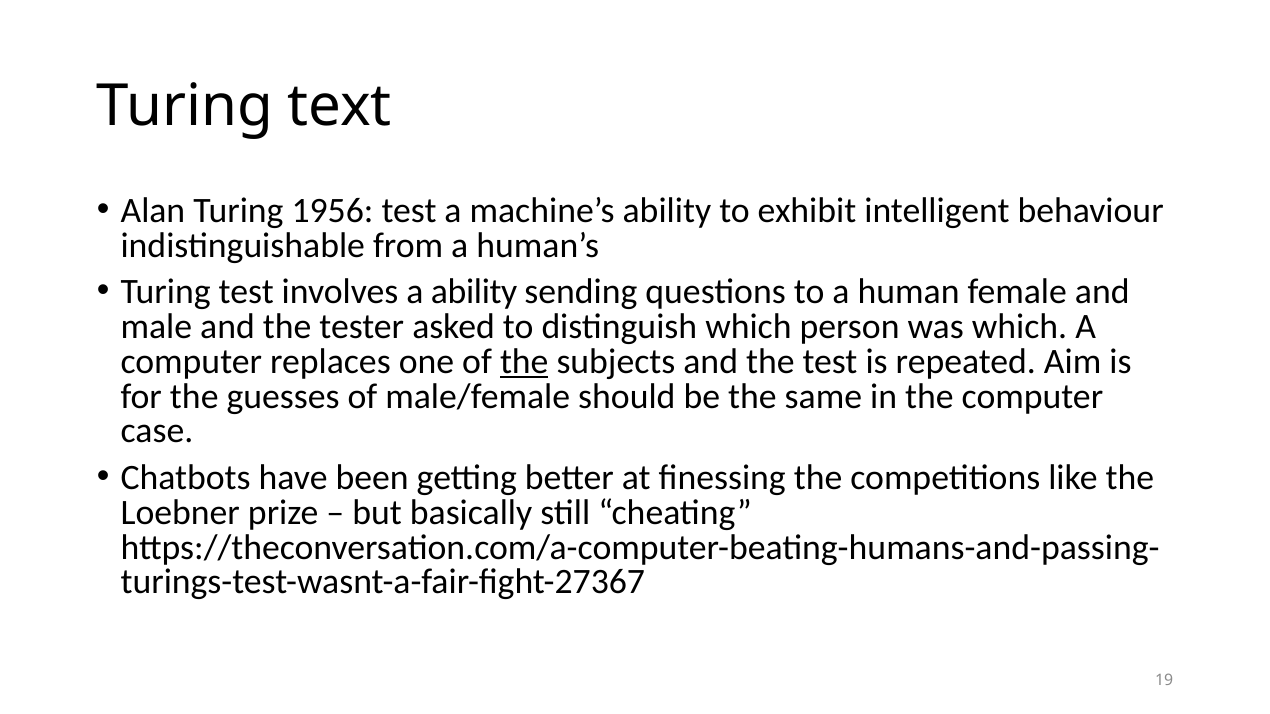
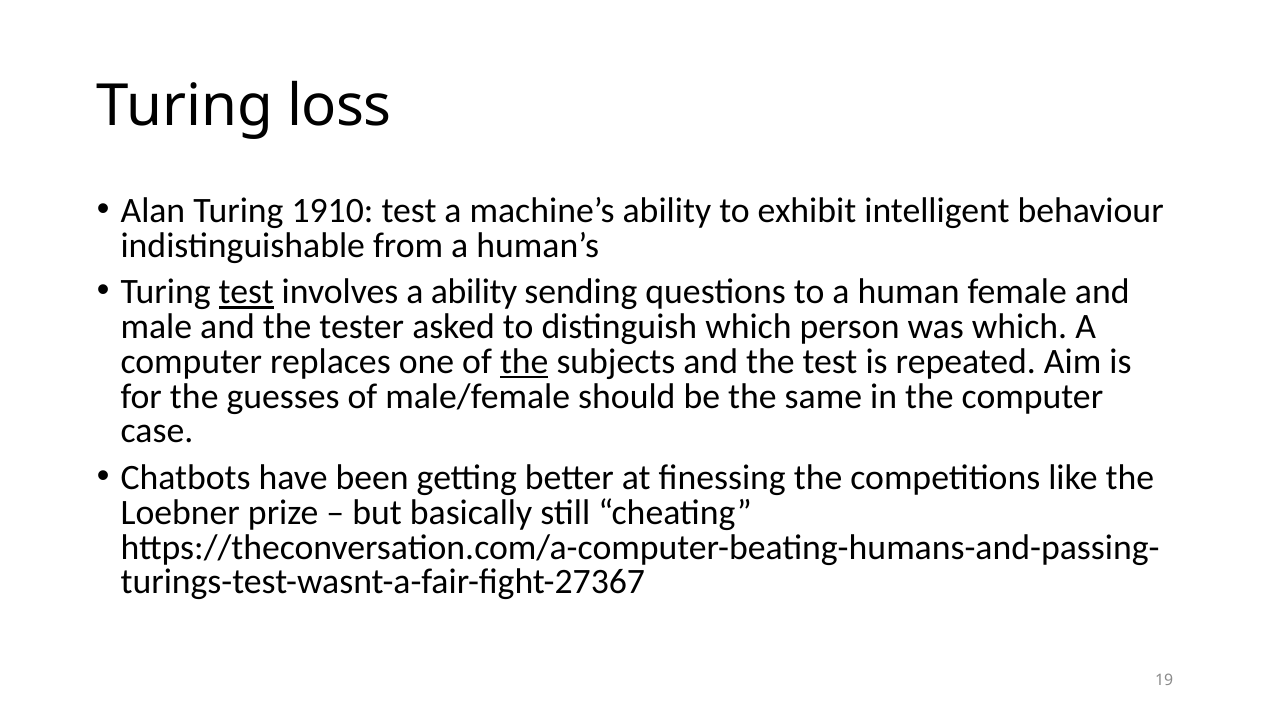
text: text -> loss (340, 107)
1956: 1956 -> 1910 (333, 211)
test underline: none -> present (246, 292)
